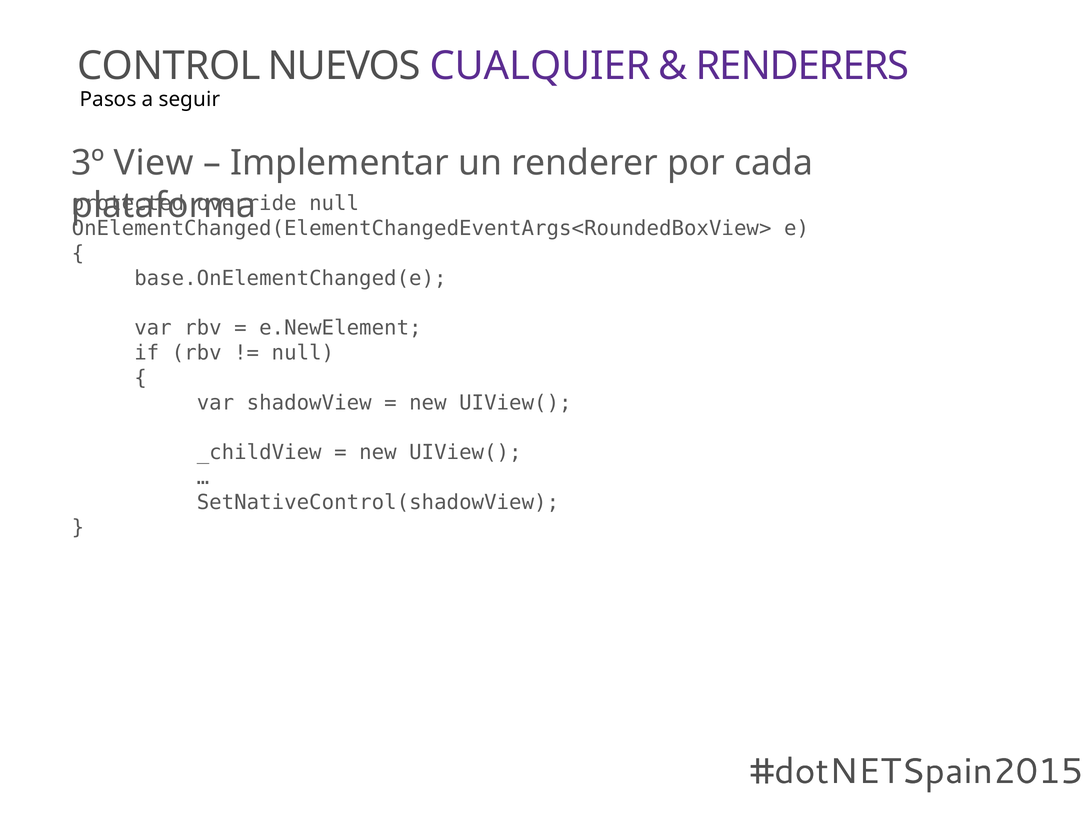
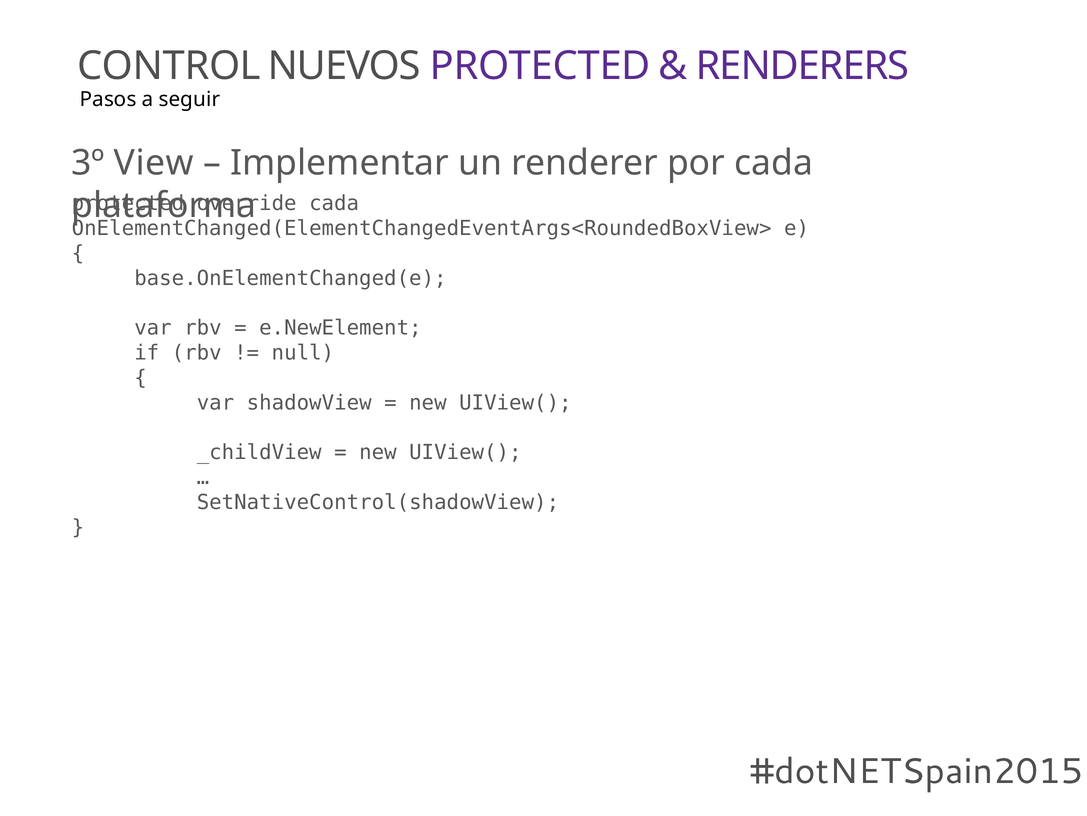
NUEVOS CUALQUIER: CUALQUIER -> PROTECTED (540, 66)
null: null -> cada (334, 203)
